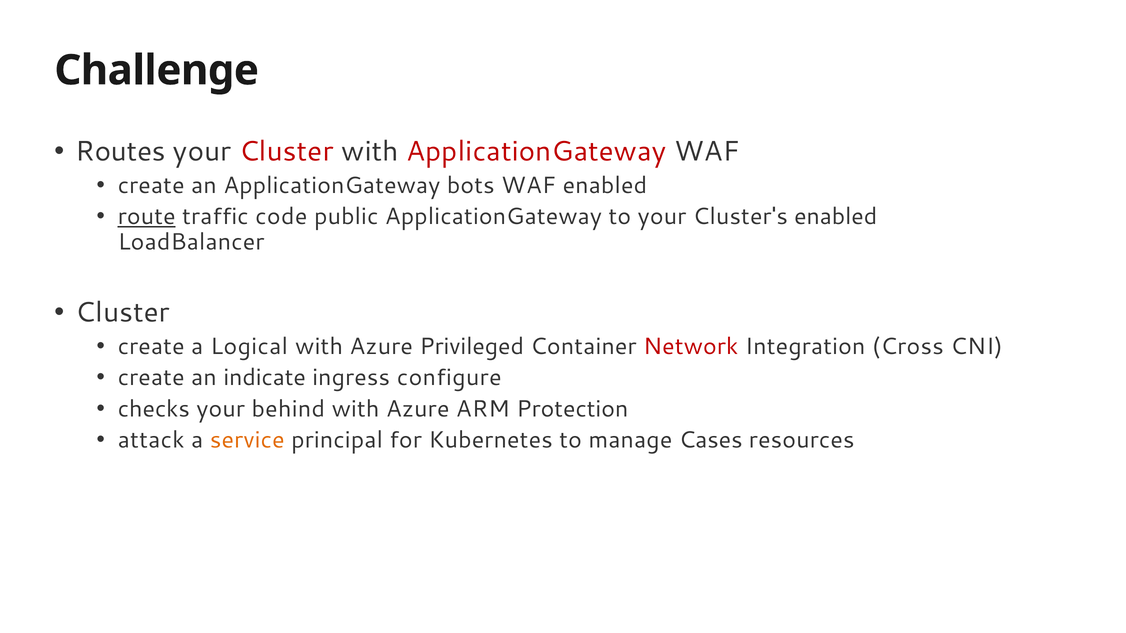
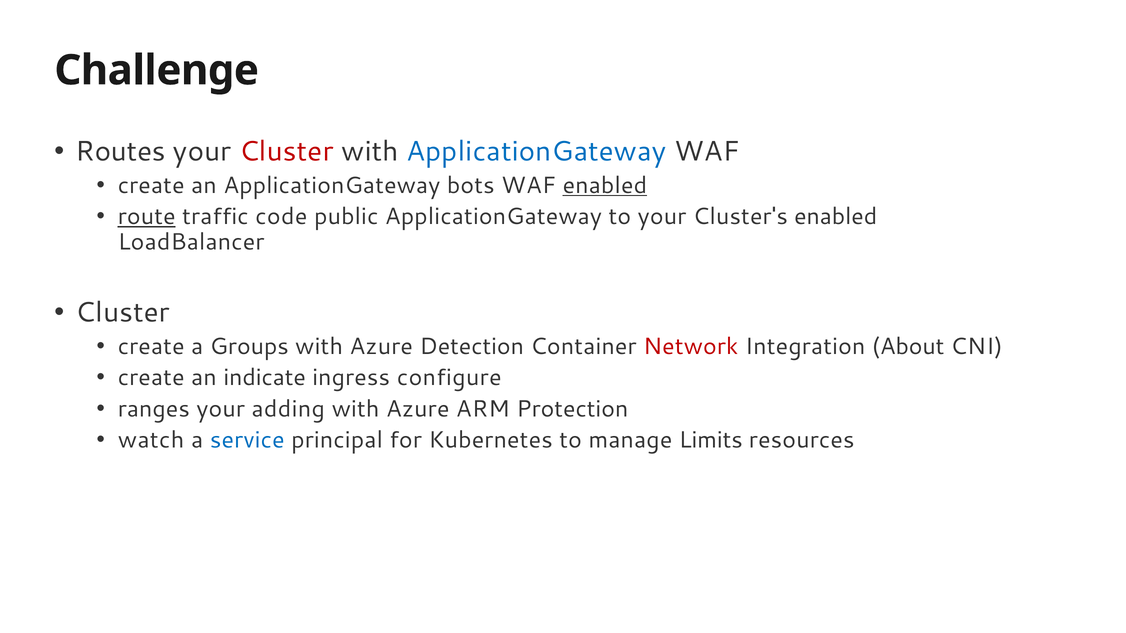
ApplicationGateway colour: red -> blue (536, 152)
enabled underline: none -> present (605, 185)
Logical: Logical -> Groups (249, 347)
Privileged: Privileged -> Detection (472, 347)
Cross: Cross -> About (908, 347)
checks: checks -> ranges (154, 409)
behind: behind -> adding (288, 409)
attack: attack -> watch (151, 440)
service colour: orange -> blue (247, 440)
Cases: Cases -> Limits (711, 440)
